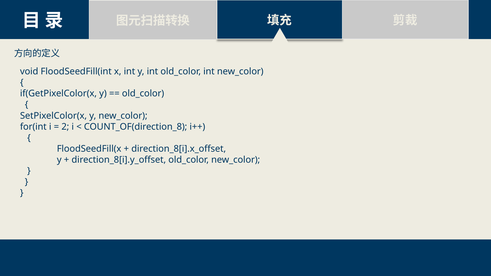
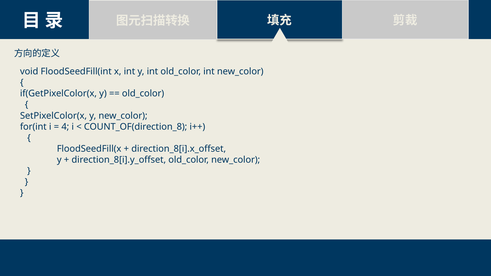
2: 2 -> 4 (65, 127)
